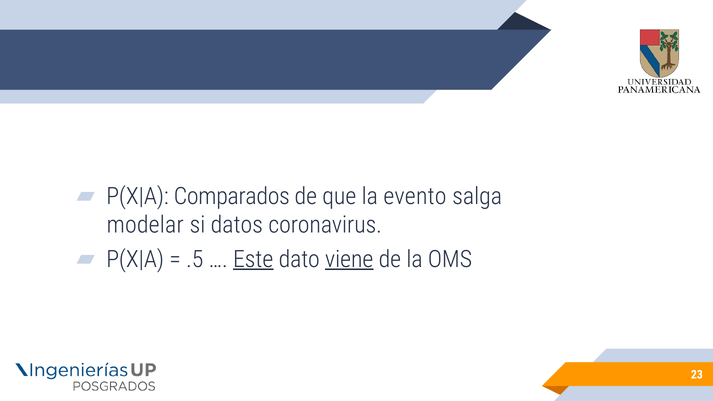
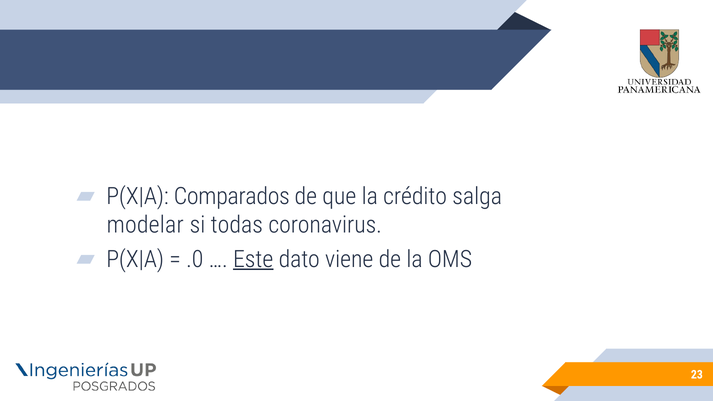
evento: evento -> crédito (415, 196)
datos: datos -> todas (237, 225)
.5: .5 -> .0 (195, 259)
viene underline: present -> none (349, 259)
